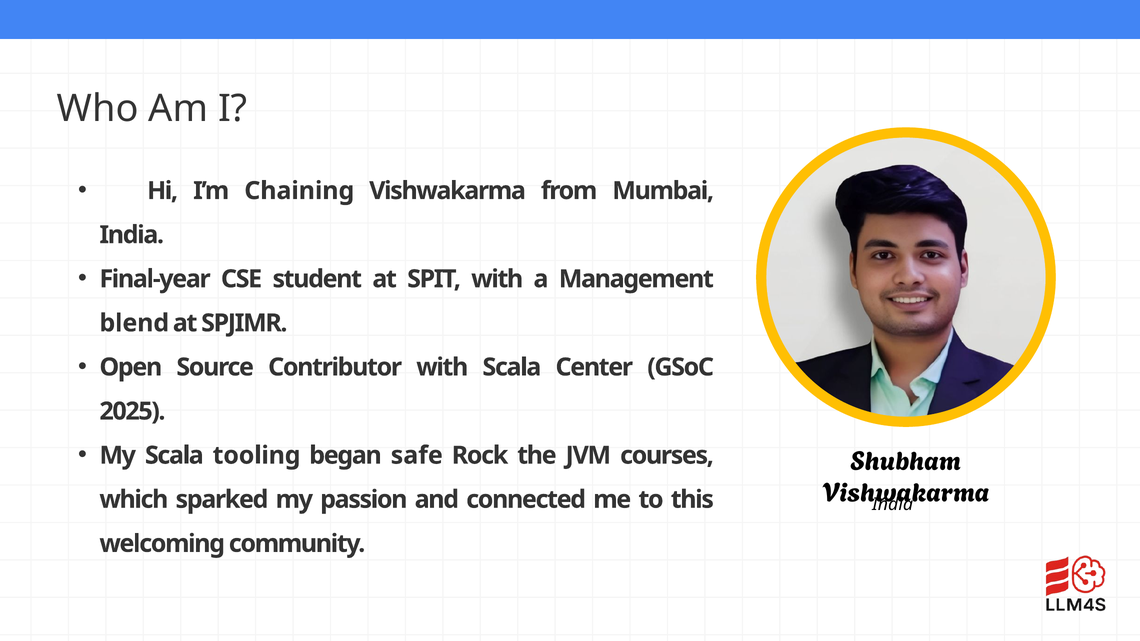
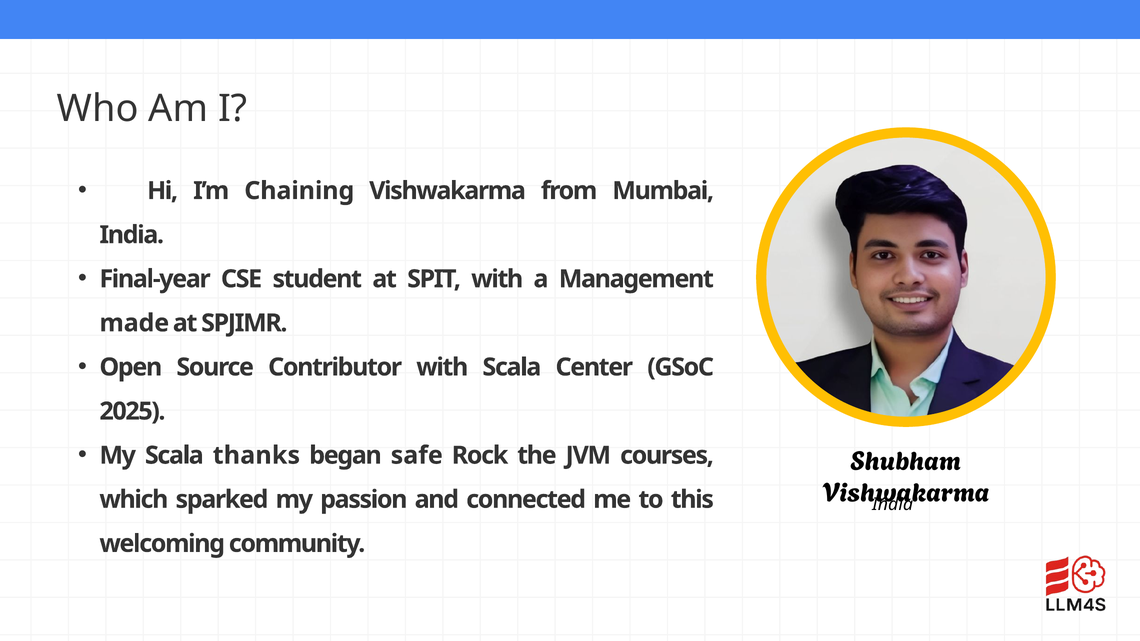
blend: blend -> made (134, 323)
tooling: tooling -> thanks (256, 456)
